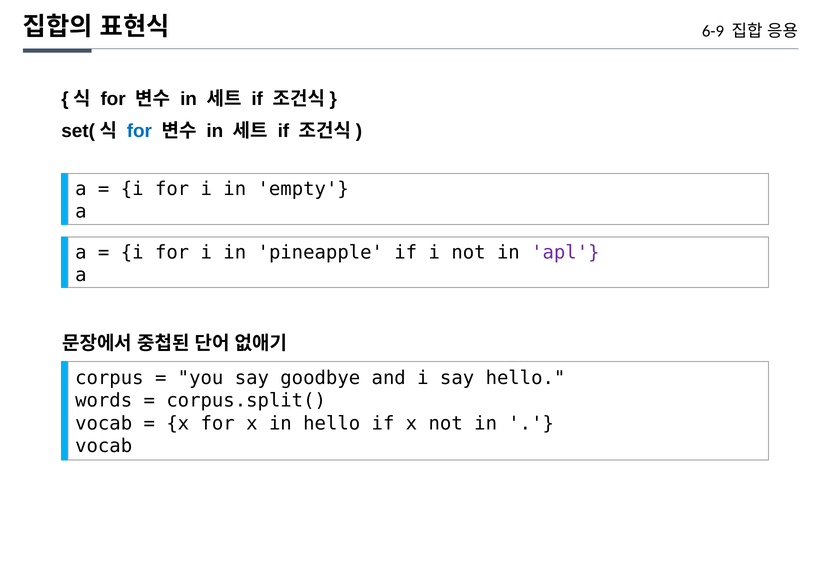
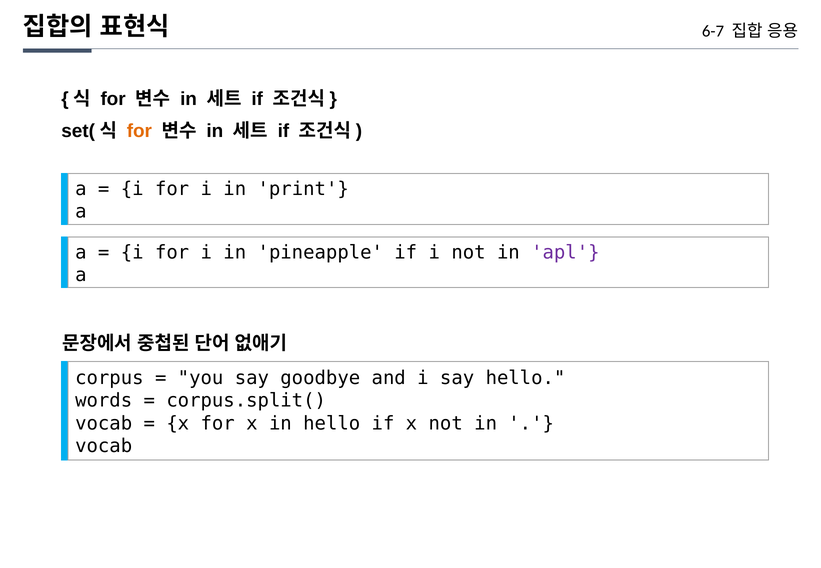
6-9: 6-9 -> 6-7 (713, 31)
for colour: blue -> orange (139, 131)
empty: empty -> print (303, 189)
